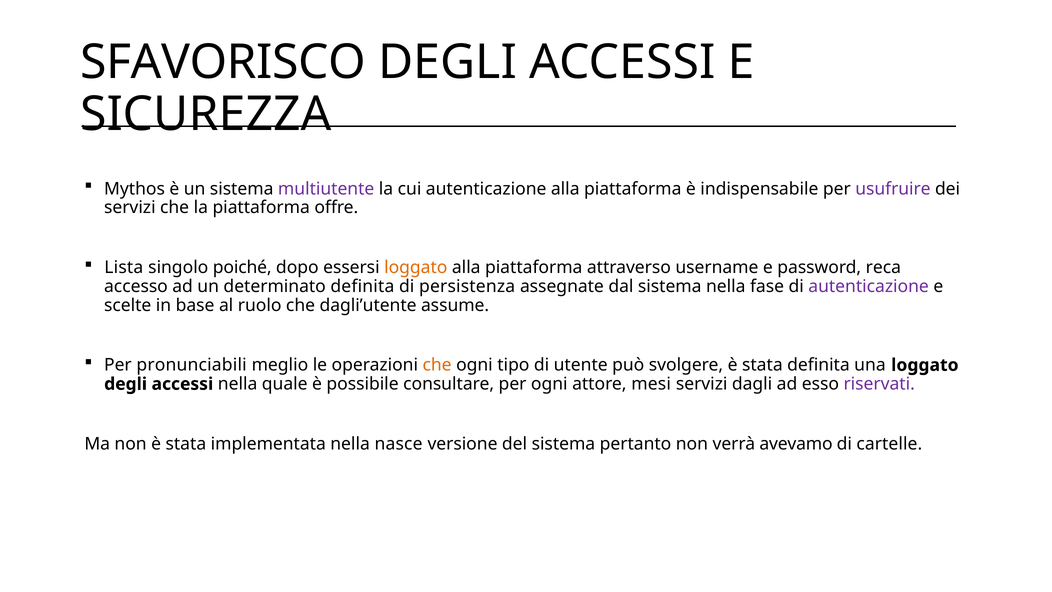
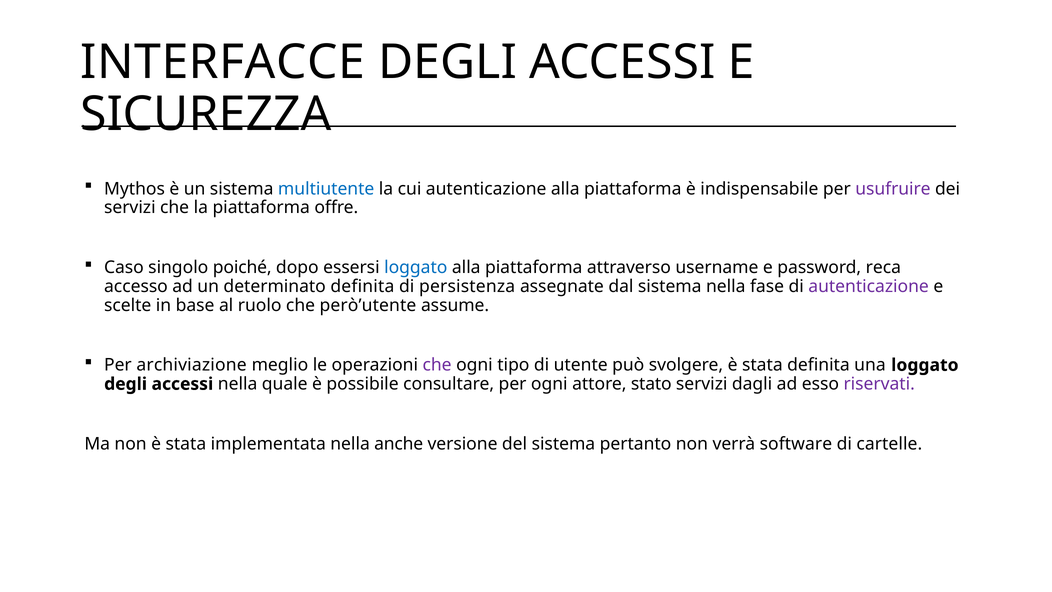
SFAVORISCO: SFAVORISCO -> INTERFACCE (223, 62)
multiutente colour: purple -> blue (326, 189)
Lista: Lista -> Caso (124, 267)
loggato colour: orange -> blue (416, 267)
dagli’utente: dagli’utente -> però’utente (368, 305)
pronunciabili: pronunciabili -> archiviazione (192, 365)
che colour: orange -> purple (437, 365)
mesi: mesi -> stato (651, 384)
nasce: nasce -> anche (399, 444)
avevamo: avevamo -> software (796, 444)
